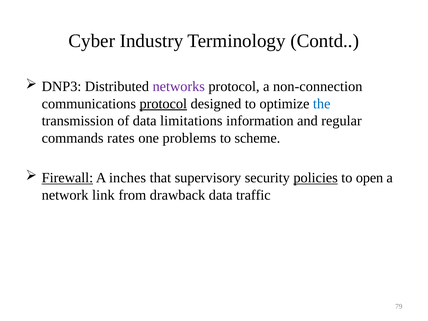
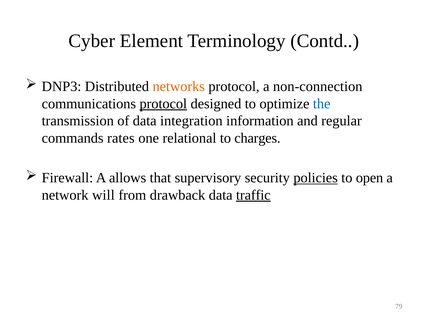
Industry: Industry -> Element (151, 41)
networks colour: purple -> orange (179, 87)
limitations: limitations -> integration (191, 121)
problems: problems -> relational (189, 138)
scheme: scheme -> charges (257, 138)
Firewall underline: present -> none (67, 178)
inches: inches -> allows (128, 178)
link: link -> will (103, 195)
traffic underline: none -> present (253, 195)
